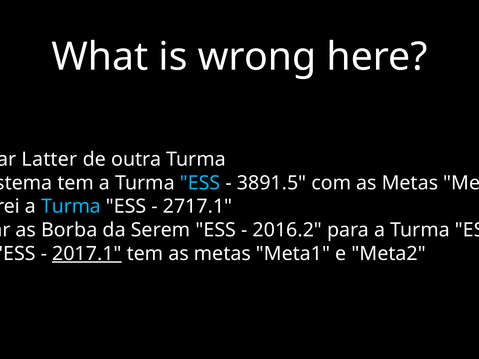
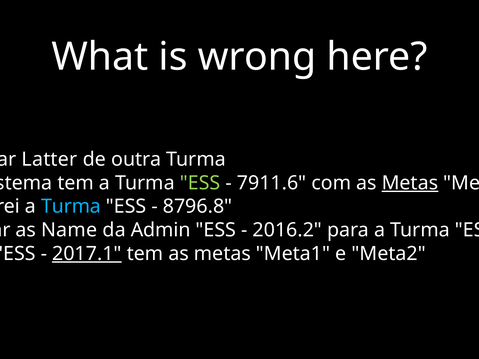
ESS colour: light blue -> light green (200, 183)
3891.5: 3891.5 -> 7911.6 (272, 183)
Metas underline: none -> present (410, 183)
2717.1: 2717.1 -> 8796.8 (198, 207)
Borba: Borba -> Name (69, 230)
Serem: Serem -> Admin (161, 230)
